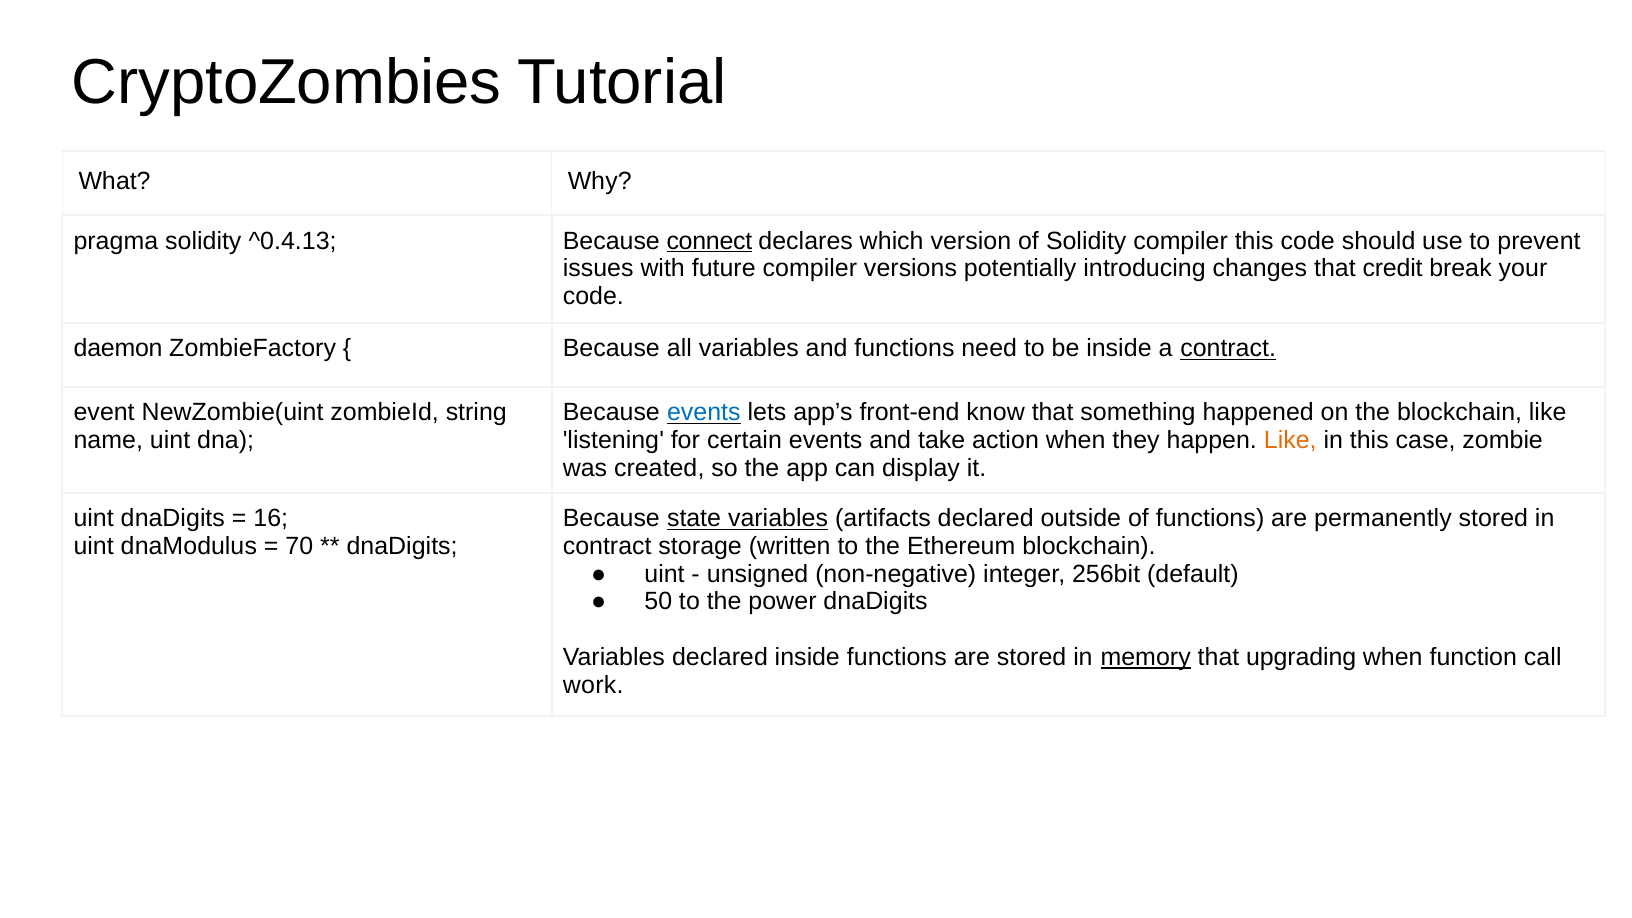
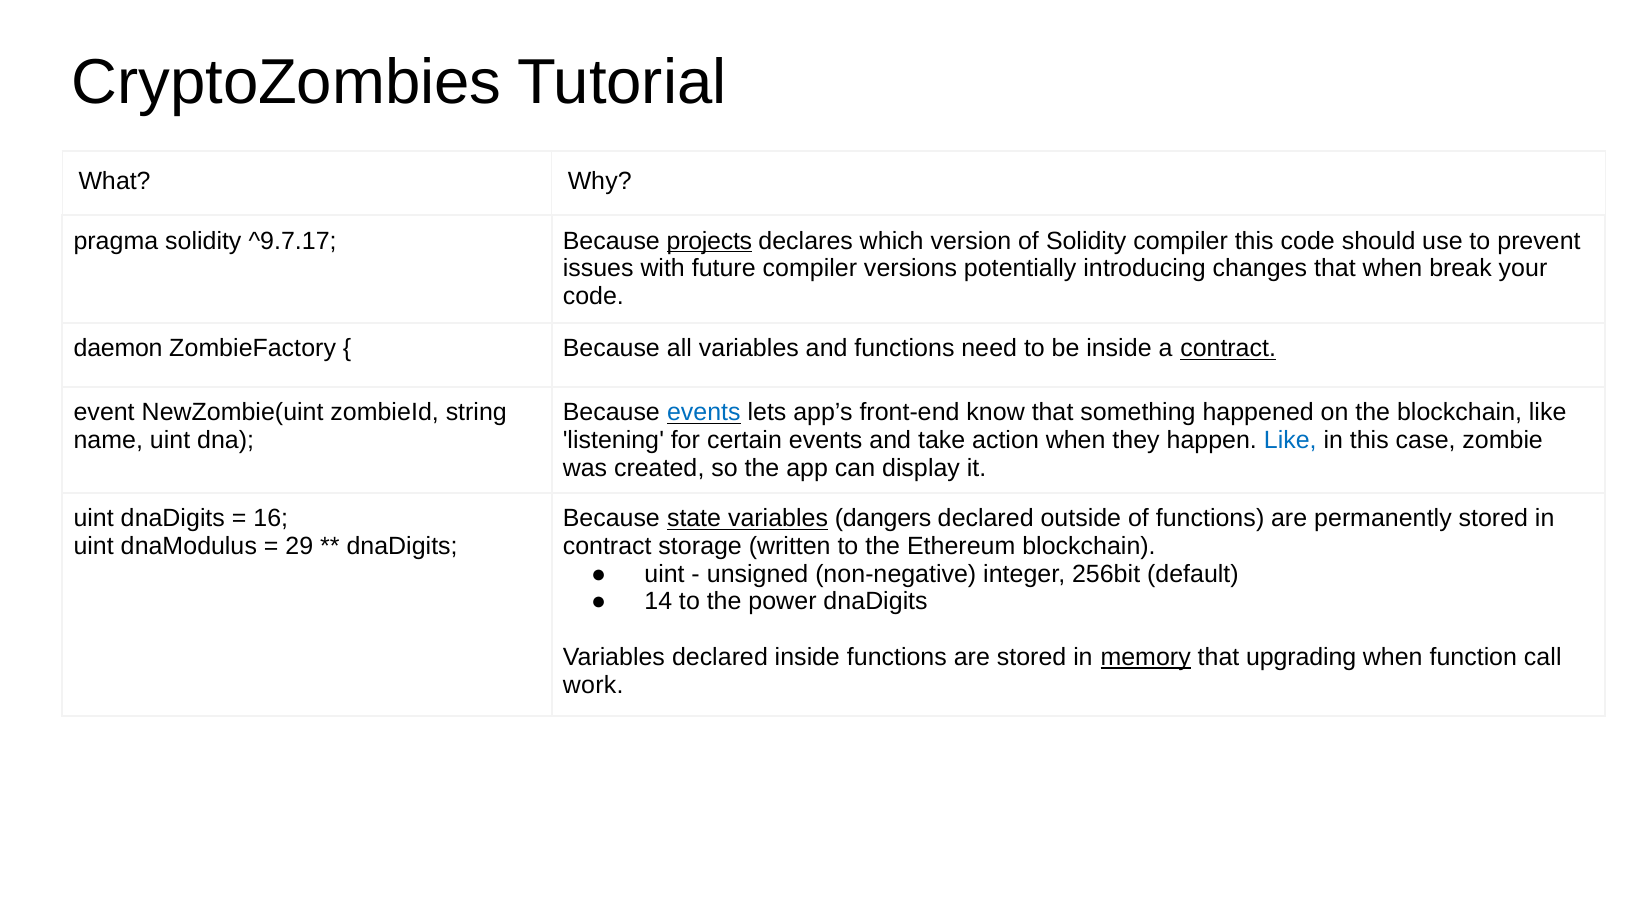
^0.4.13: ^0.4.13 -> ^9.7.17 (293, 241)
connect: connect -> projects (709, 241)
that credit: credit -> when (1392, 269)
Like colour: orange -> blue (1290, 440)
artifacts: artifacts -> dangers (883, 518)
70: 70 -> 29 (299, 546)
50: 50 -> 14 (658, 602)
